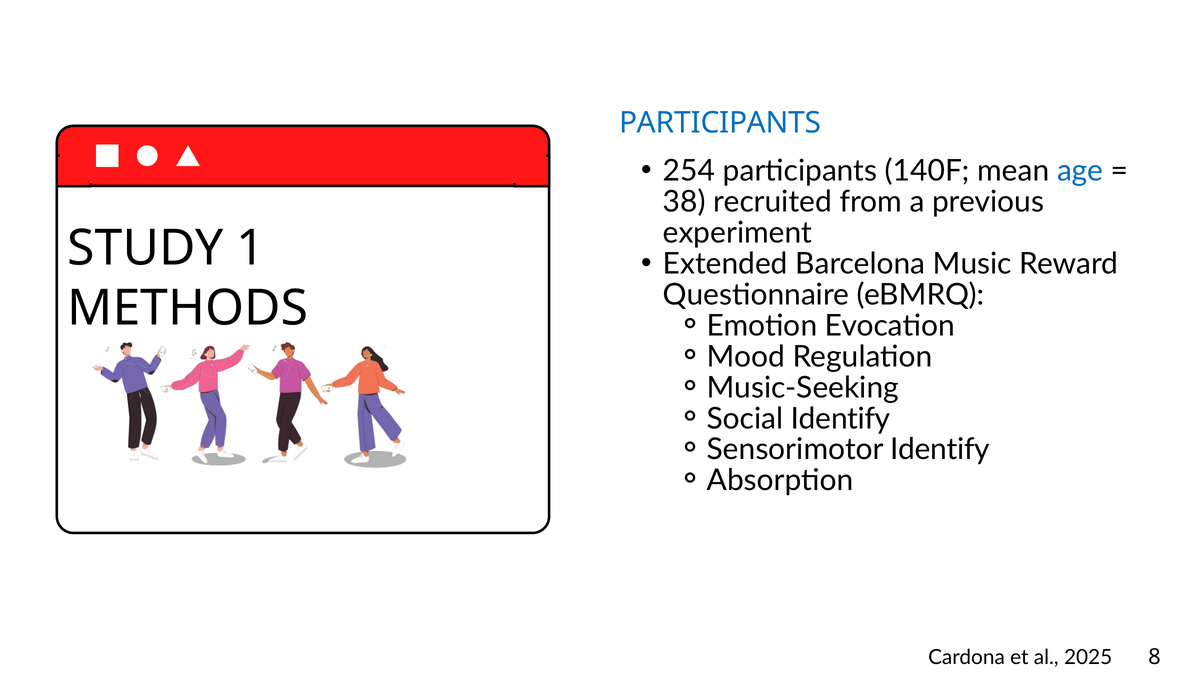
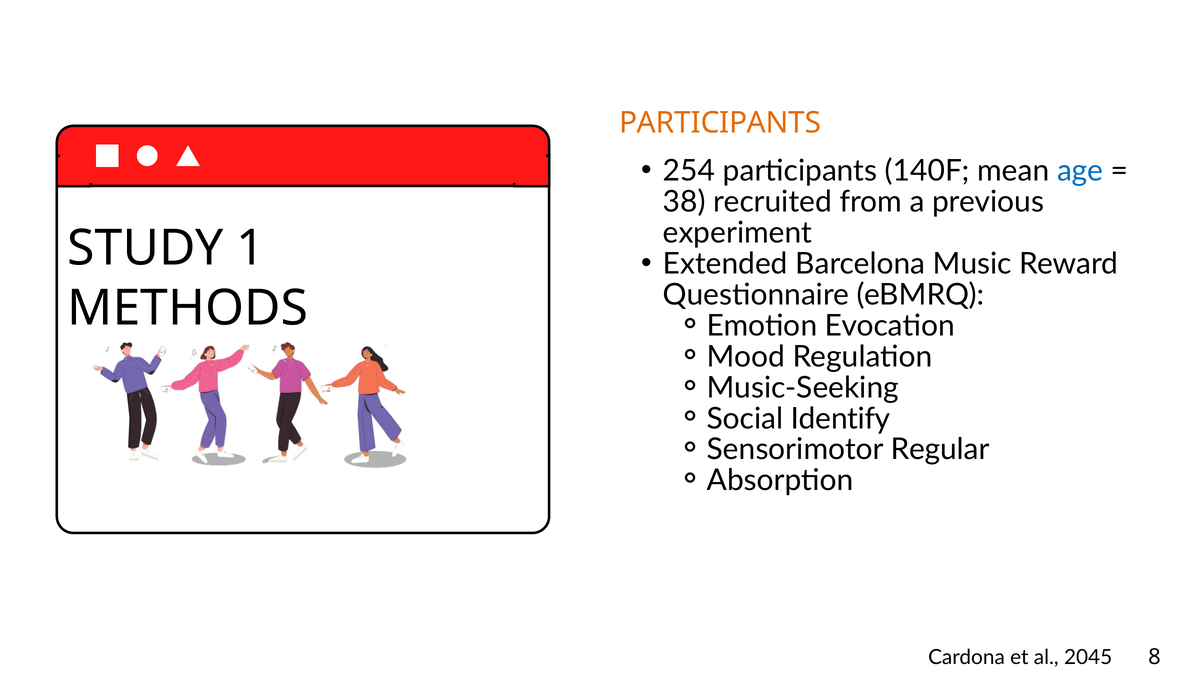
PARTICIPANTS colour: blue -> orange (720, 123)
Sensorimotor Identify: Identify -> Regular (940, 450)
2025: 2025 -> 2045 (1088, 658)
